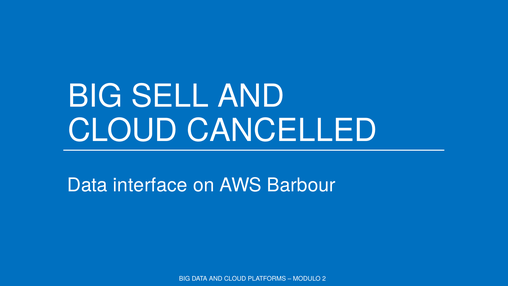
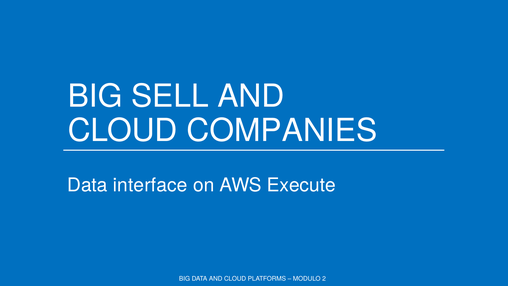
CANCELLED: CANCELLED -> COMPANIES (282, 131)
Barbour: Barbour -> Execute (301, 185)
